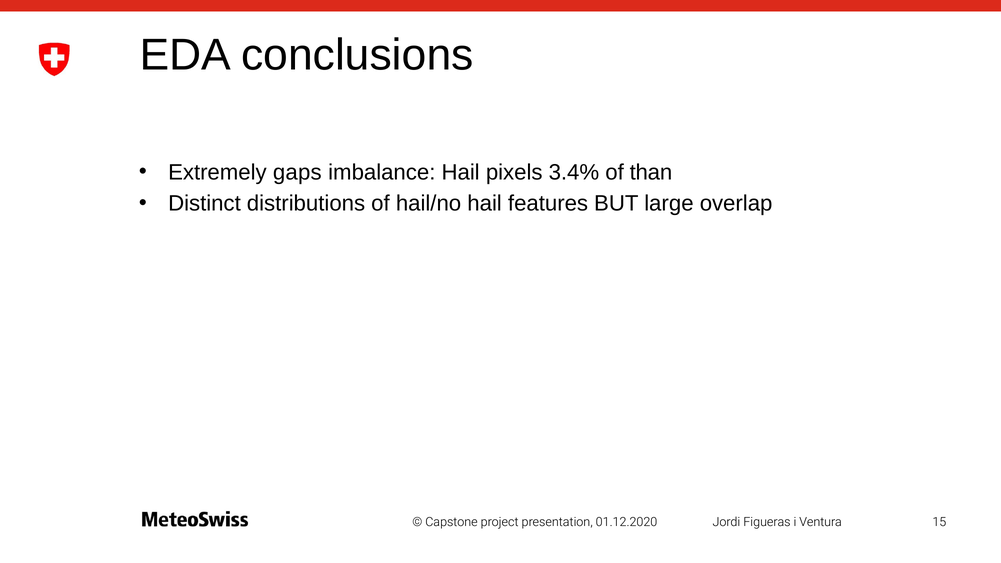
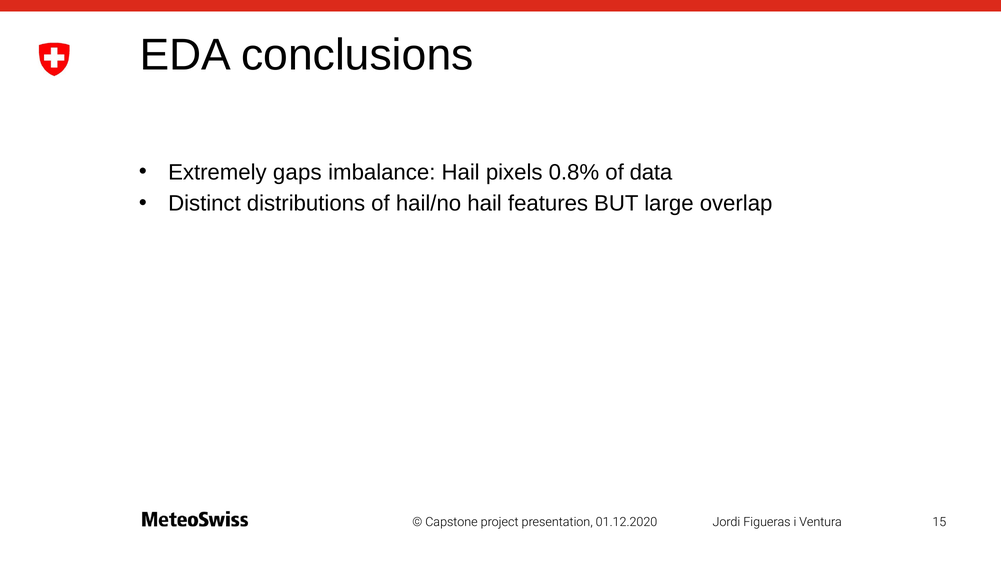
3.4%: 3.4% -> 0.8% (574, 172)
than: than -> data (651, 172)
